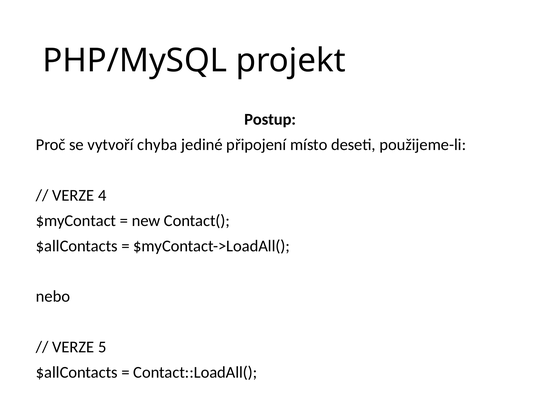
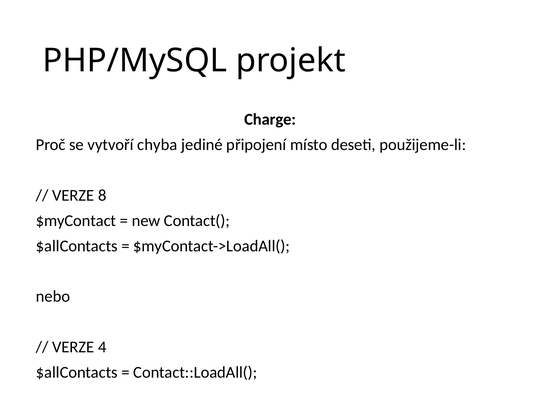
Postup: Postup -> Charge (270, 119)
4: 4 -> 8 (102, 195)
5: 5 -> 4 (102, 347)
